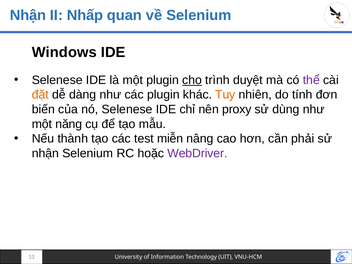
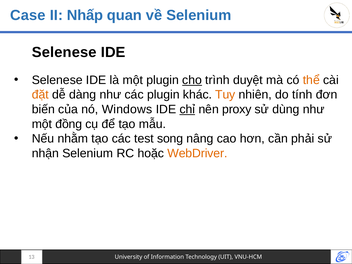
Nhận: Nhận -> Case (28, 15)
Windows: Windows -> Selenese (64, 52)
thể colour: purple -> orange (311, 80)
nó Selenese: Selenese -> Windows (127, 109)
chỉ underline: none -> present (187, 109)
năng: năng -> đồng (69, 124)
thành: thành -> nhằm (73, 139)
miễn: miễn -> song (170, 139)
WebDriver colour: purple -> orange (197, 153)
